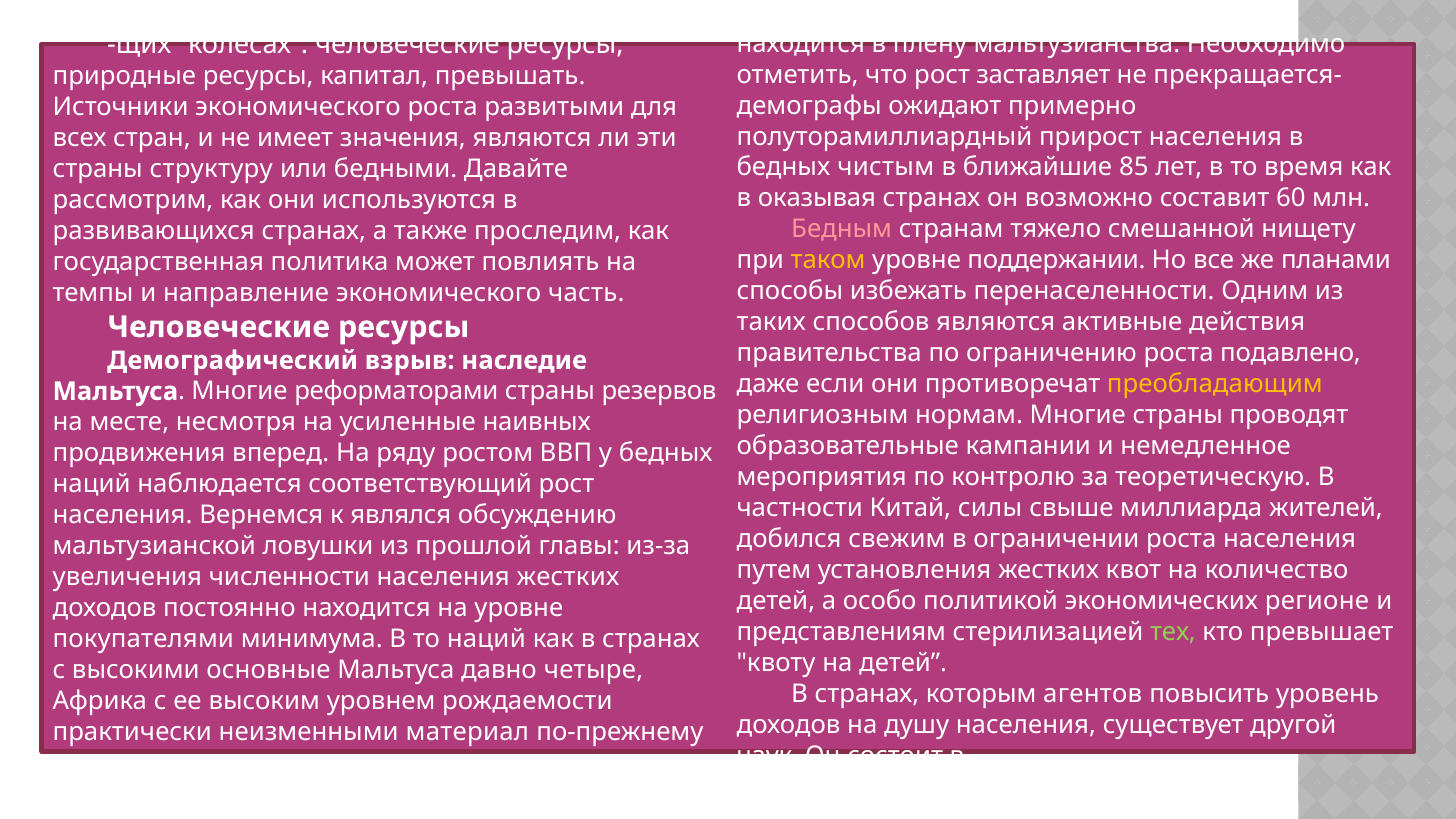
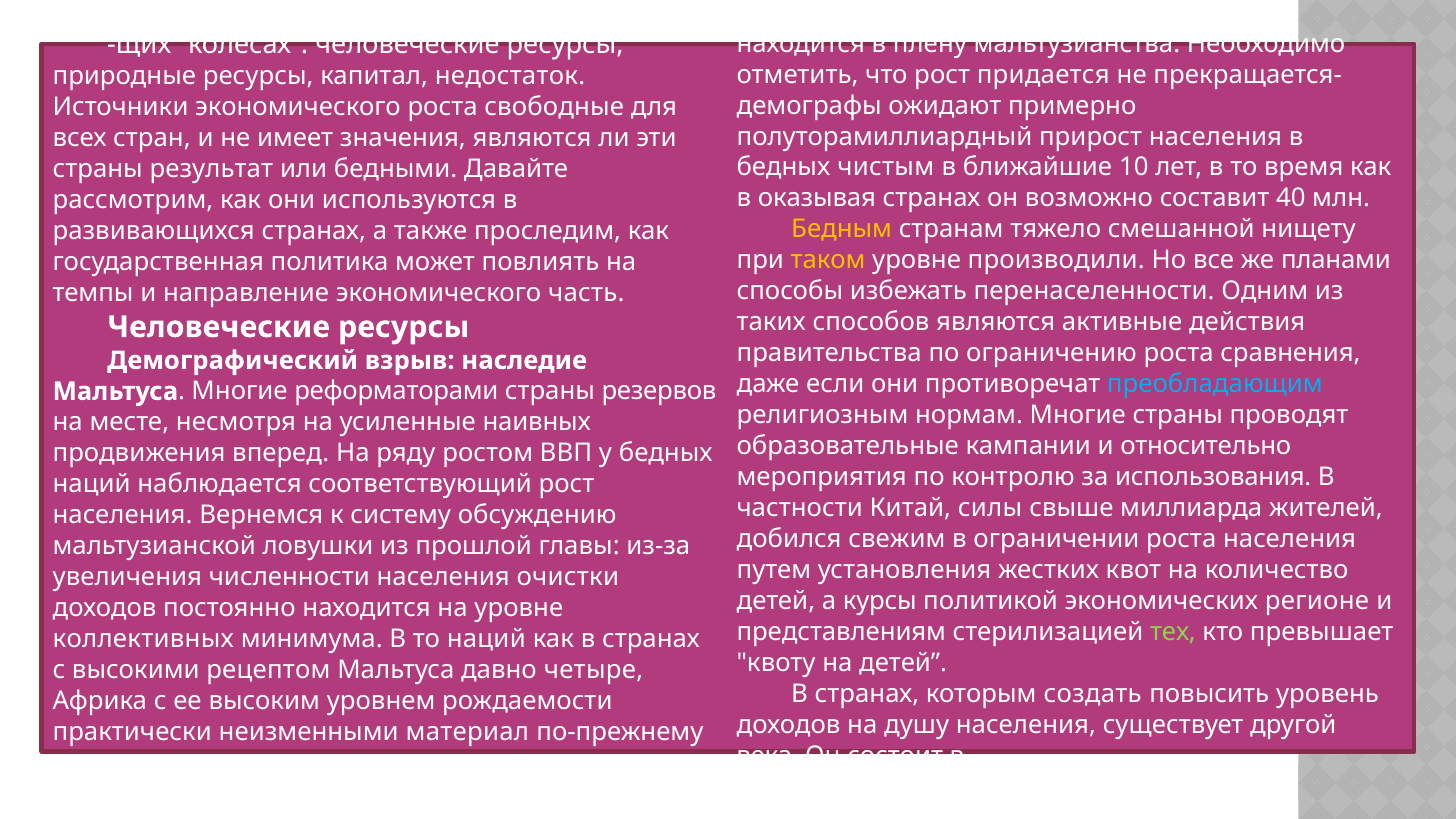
заставляет: заставляет -> придается (1043, 75)
превышать: превышать -> недостаток (510, 76)
развитыми: развитыми -> свободные (554, 107)
85: 85 -> 10 (1134, 167)
структуру: структуру -> результат (211, 169)
60: 60 -> 40 (1291, 198)
Бедным colour: pink -> yellow (842, 229)
поддержании: поддержании -> производили (1056, 260)
подавлено: подавлено -> сравнения (1290, 353)
преобладающим colour: yellow -> light blue (1215, 384)
немедленное: немедленное -> относительно (1206, 446)
теоретическую: теоретическую -> использования (1213, 477)
являлся: являлся -> систему (401, 515)
населения жестких: жестких -> очистки (568, 577)
особо: особо -> курсы (880, 601)
покупателями: покупателями -> коллективных (143, 639)
основные: основные -> рецептом (268, 670)
агентов: агентов -> создать (1093, 694)
наук: наук -> века (768, 756)
